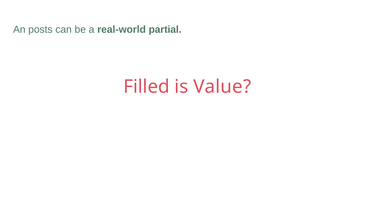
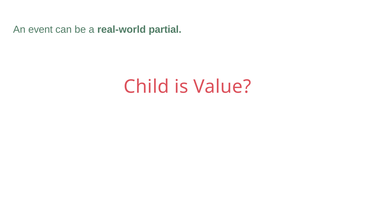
posts: posts -> event (40, 29)
Filled: Filled -> Child (146, 87)
